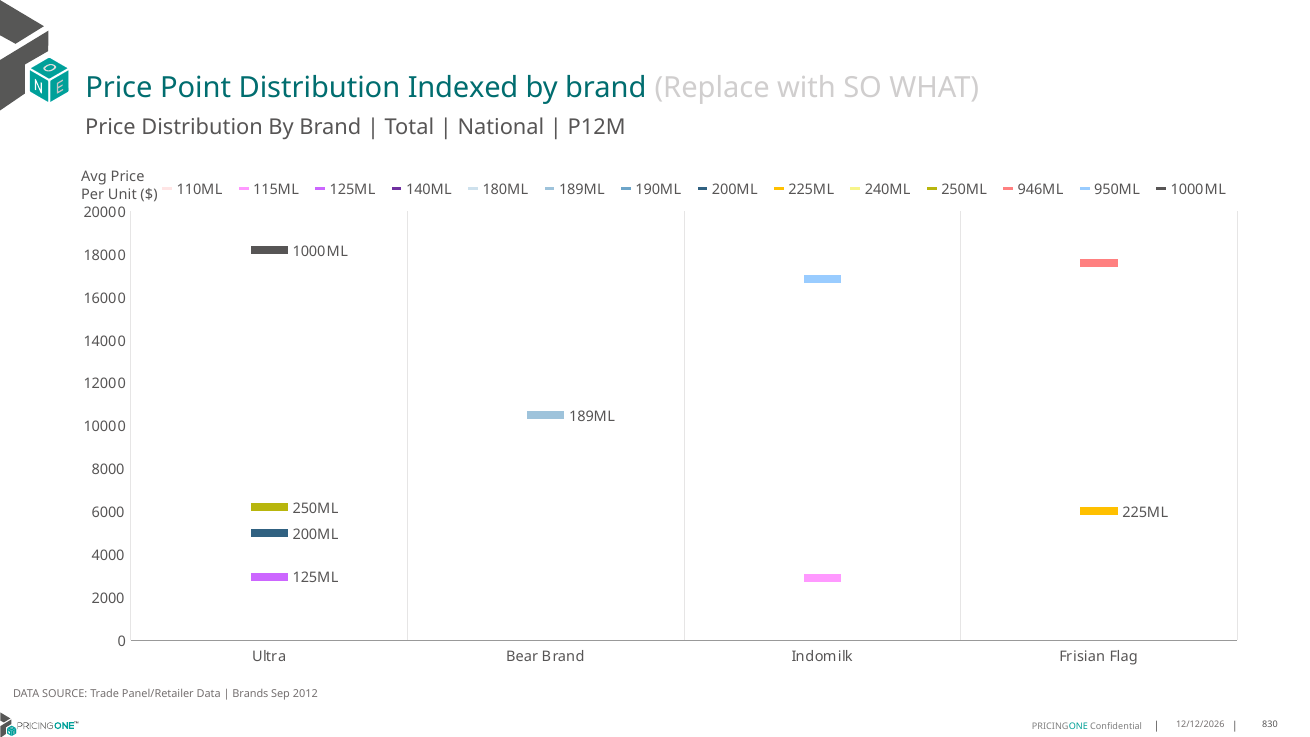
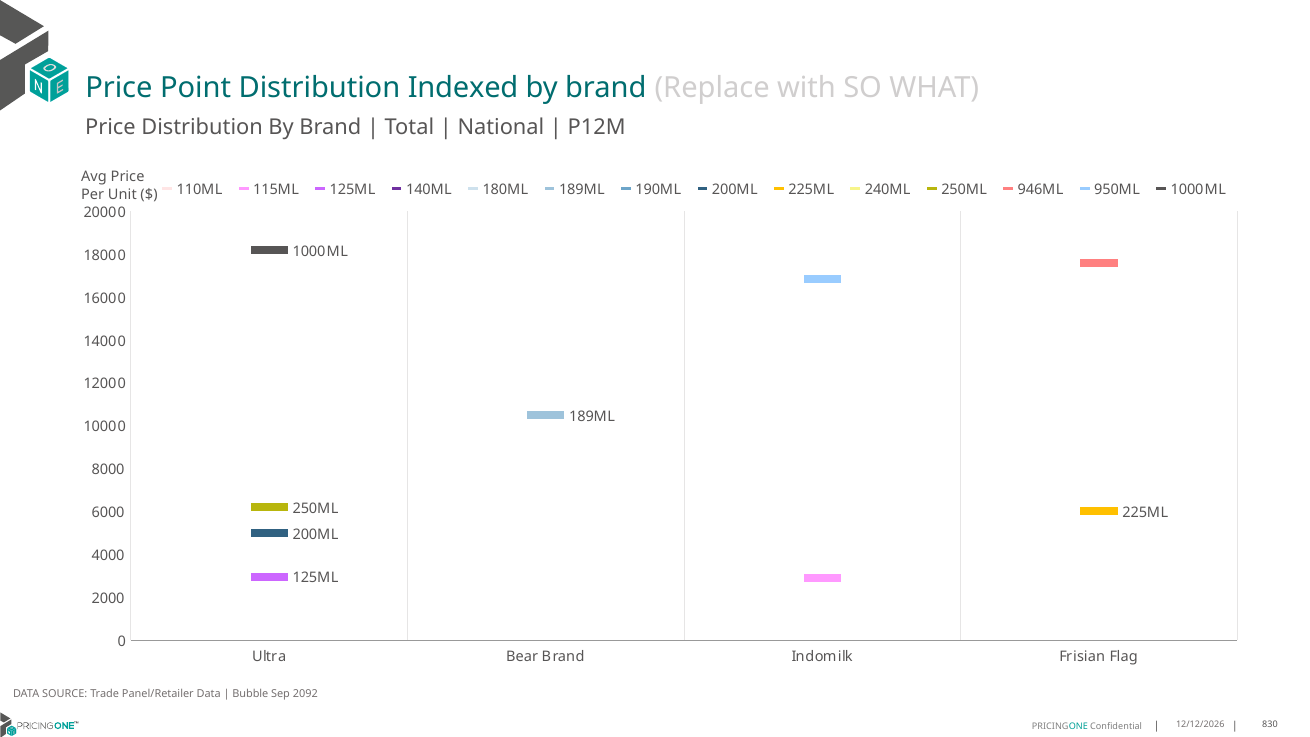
Brands: Brands -> Bubble (250, 694)
2012: 2012 -> 2092 (305, 694)
